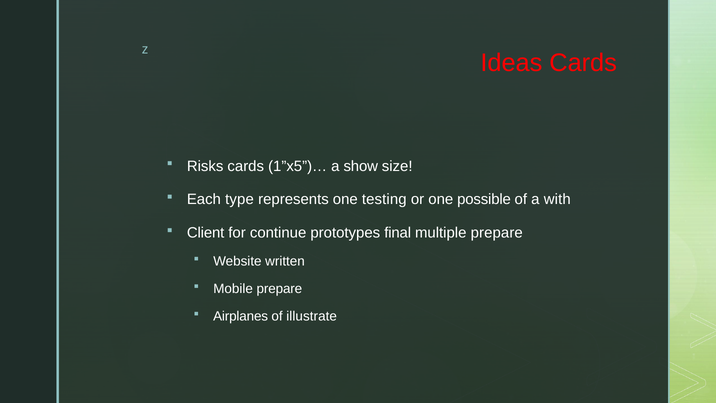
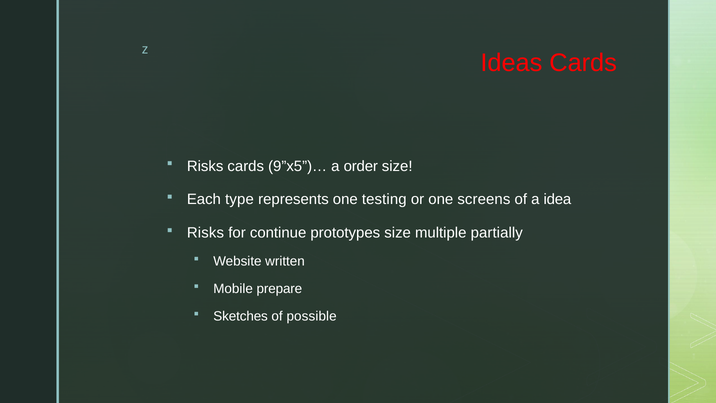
1”x5”)…: 1”x5”)… -> 9”x5”)… (298, 166)
show: show -> order (361, 166)
possible: possible -> screens (484, 199)
with: with -> idea (557, 199)
Client: Client -> Risks (205, 233)
prototypes final: final -> size (398, 233)
multiple prepare: prepare -> partially (497, 233)
Airplanes: Airplanes -> Sketches (241, 316)
illustrate: illustrate -> possible (312, 316)
